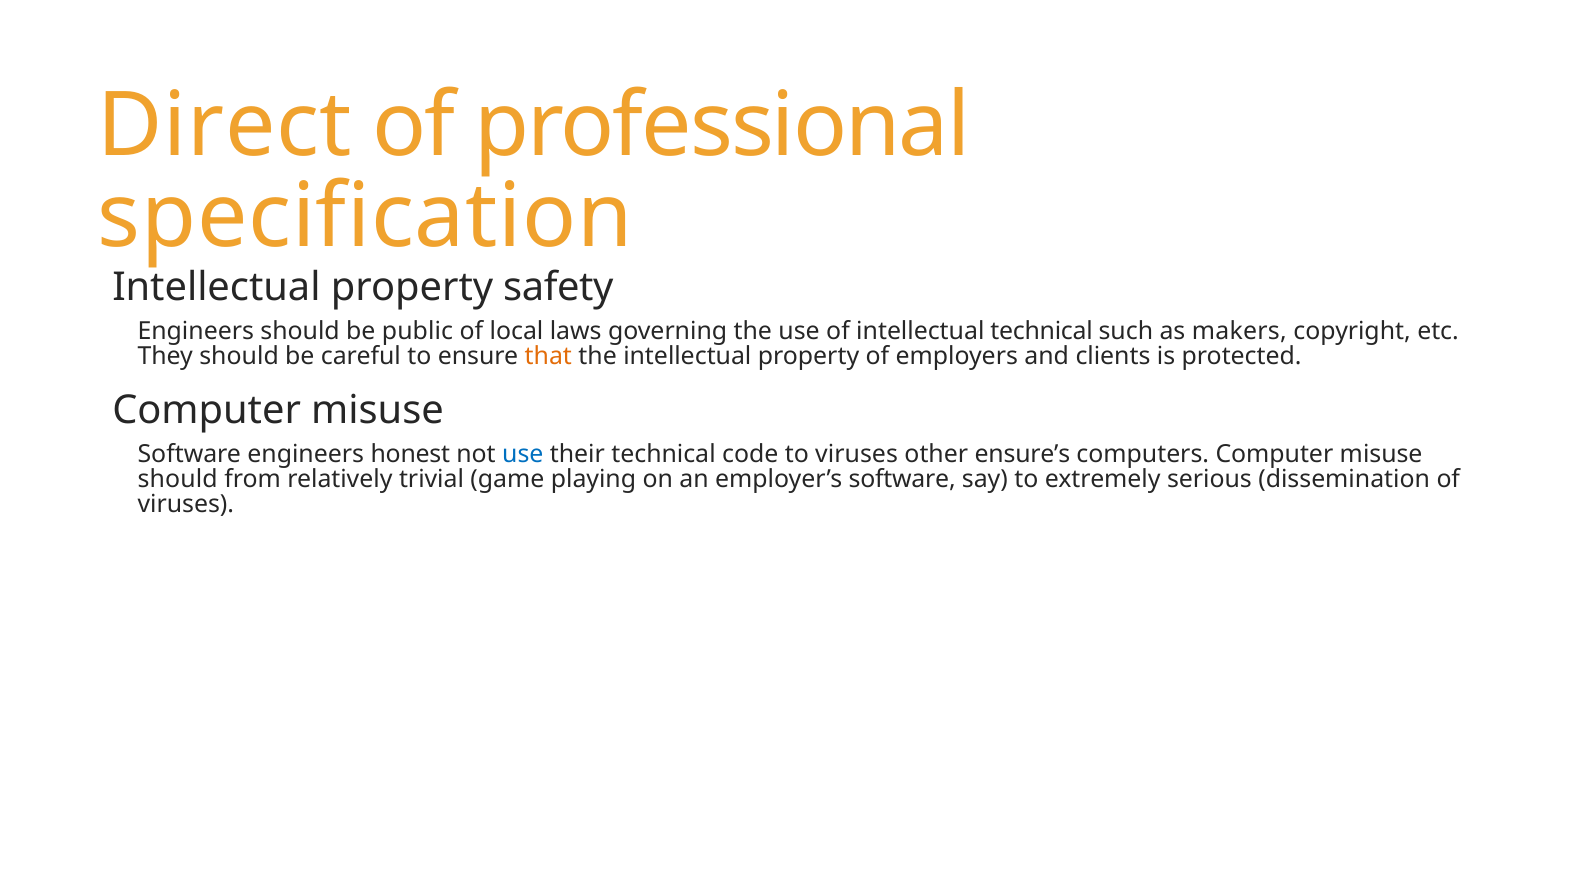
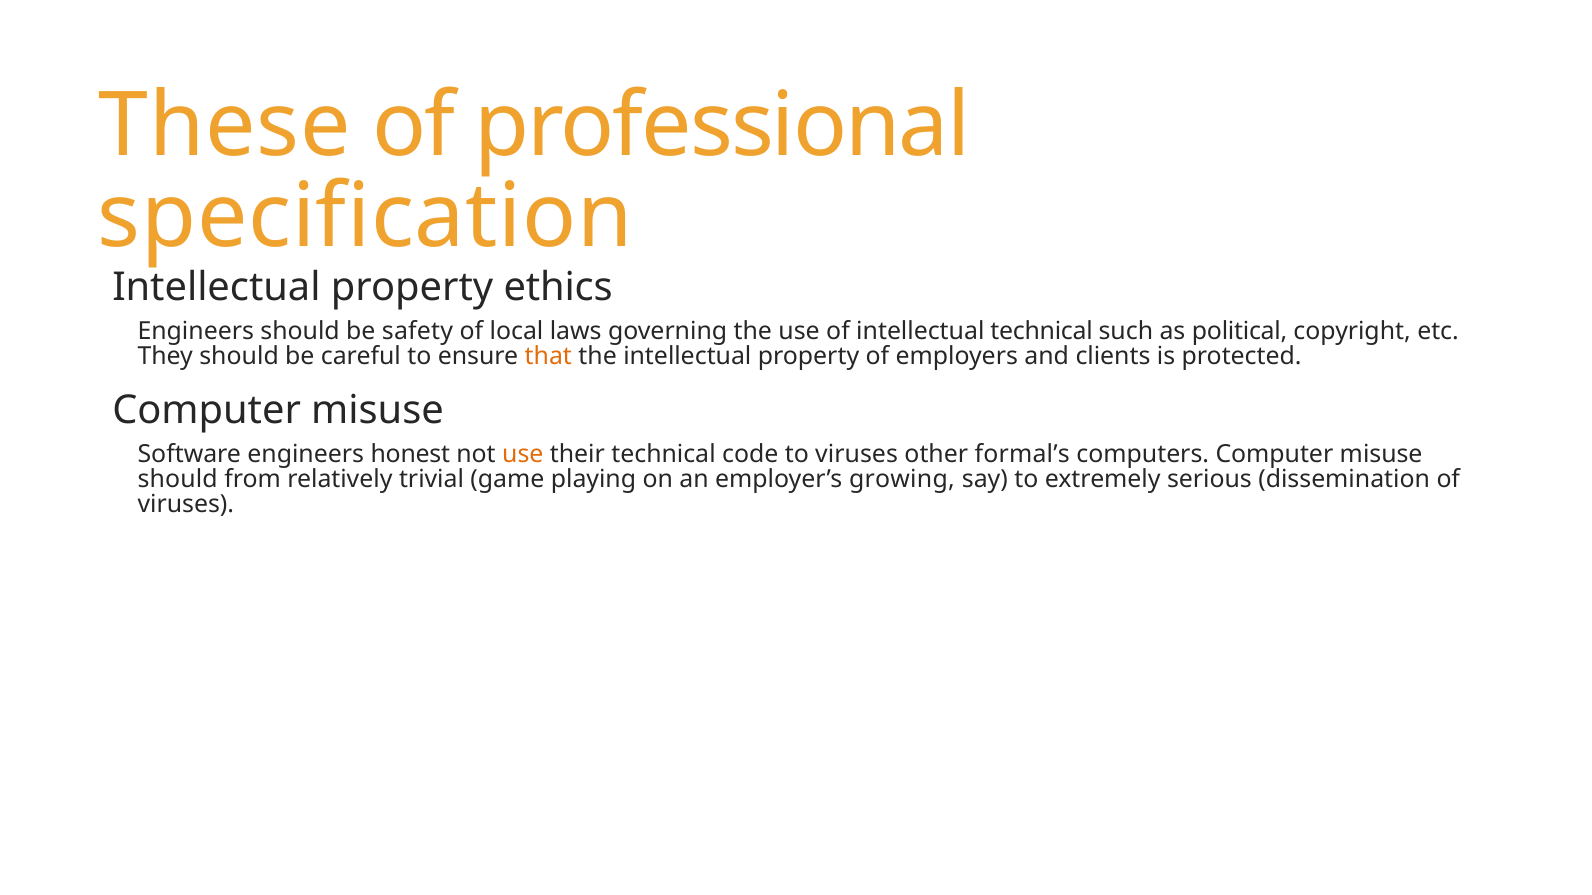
Direct: Direct -> These (225, 126)
safety: safety -> ethics (558, 288)
public: public -> safety (417, 331)
makers: makers -> political (1240, 331)
use colour: blue -> orange (523, 454)
ensure’s: ensure’s -> formal’s (1022, 454)
employer’s software: software -> growing (902, 480)
